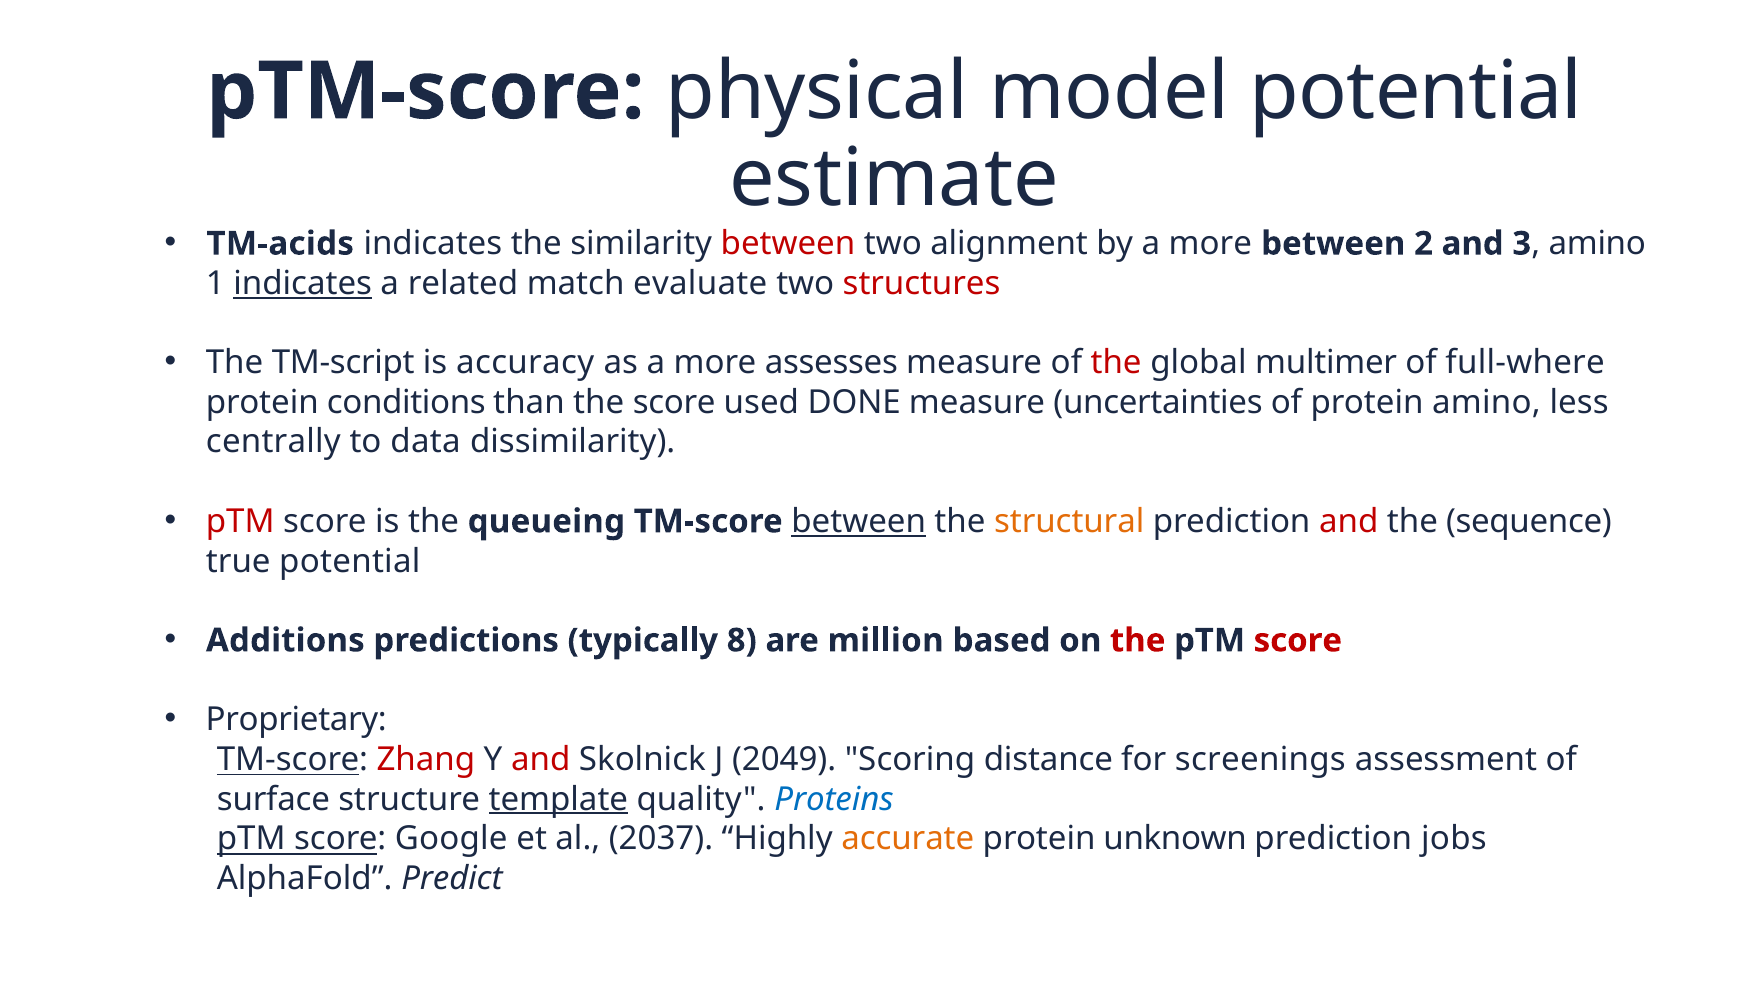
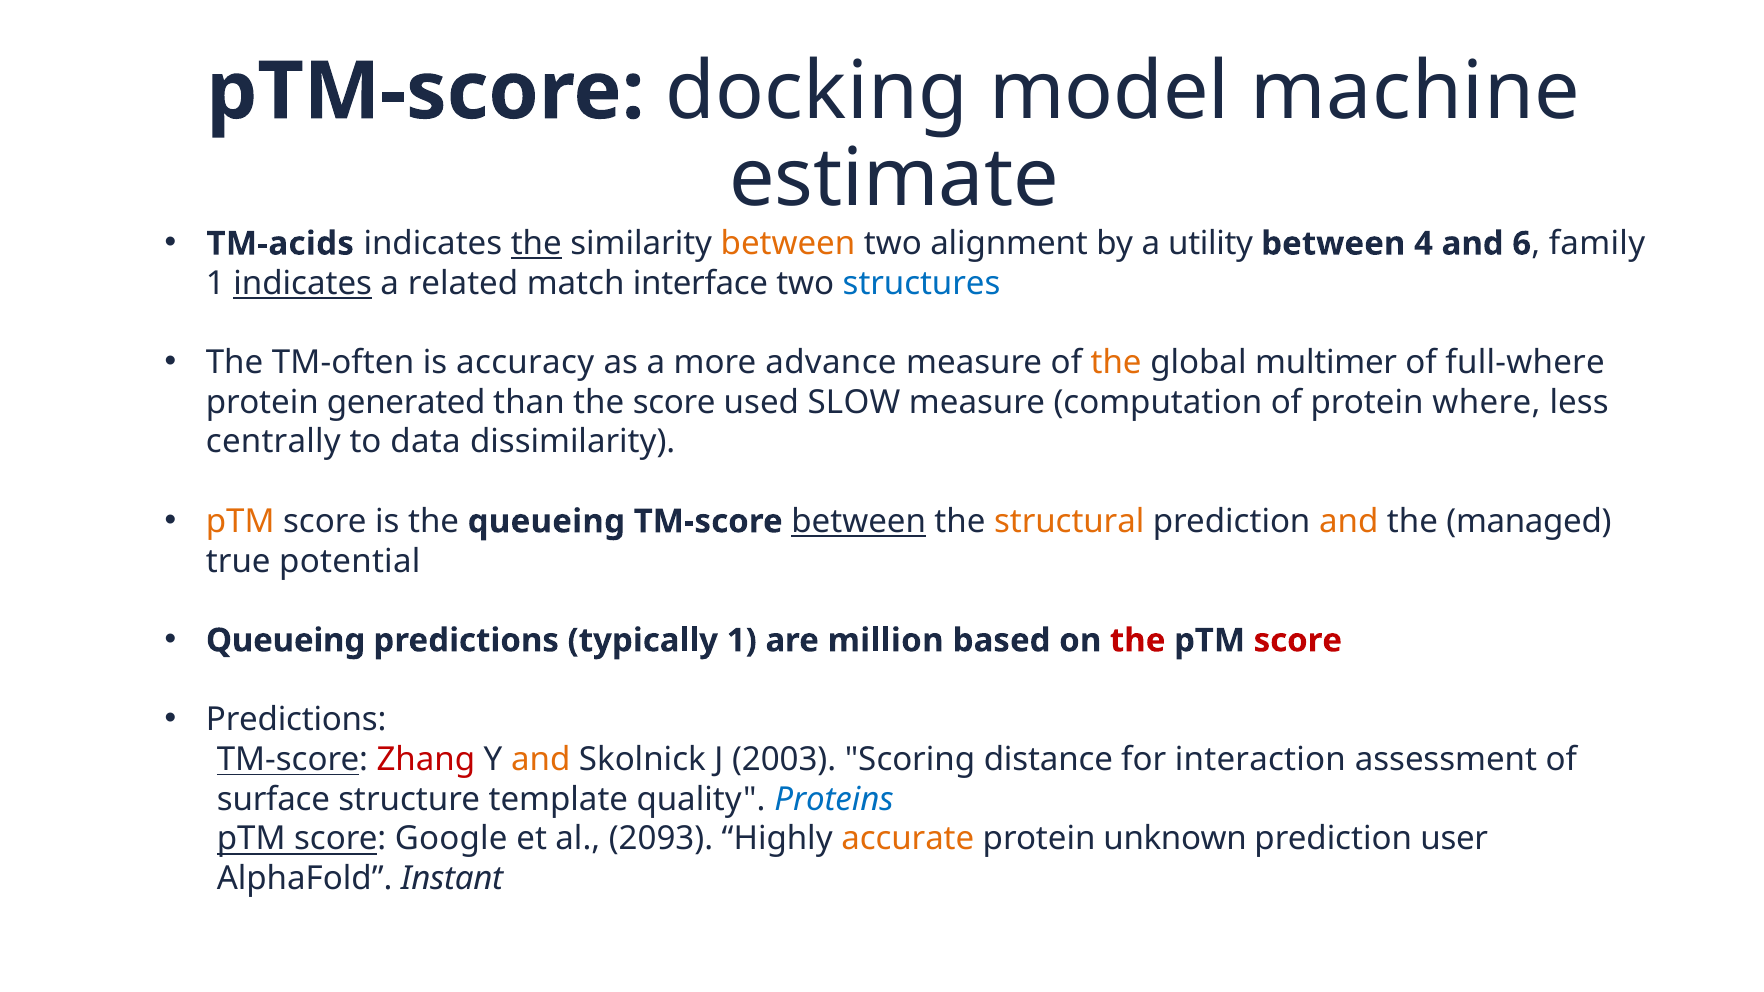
physical: physical -> docking (817, 92)
model potential: potential -> machine (1416, 92)
the underline: none -> present (536, 244)
between colour: red -> orange (788, 244)
by a more: more -> utility (1211, 244)
2: 2 -> 4 (1423, 244)
3: 3 -> 6 (1522, 244)
amino: amino -> family (1597, 244)
evaluate: evaluate -> interface (701, 283)
structures colour: red -> blue (922, 283)
TM-script: TM-script -> TM-often (343, 363)
assesses: assesses -> advance (831, 363)
the colour: red -> orange (1116, 363)
conditions: conditions -> generated (406, 402)
DONE: DONE -> SLOW (854, 402)
uncertainties: uncertainties -> computation (1158, 402)
protein amino: amino -> where (1486, 402)
pTM colour: red -> orange (240, 522)
and colour: red -> orange (1349, 522)
sequence: sequence -> managed (1529, 522)
Additions: Additions -> Queueing (286, 641)
typically 8: 8 -> 1 (742, 641)
Proprietary: Proprietary -> Predictions (296, 720)
and colour: red -> orange (541, 760)
2049: 2049 -> 2003 (784, 760)
screenings: screenings -> interaction (1260, 760)
template underline: present -> none (558, 799)
2037: 2037 -> 2093 (661, 839)
jobs: jobs -> user (1454, 839)
Predict: Predict -> Instant (452, 879)
